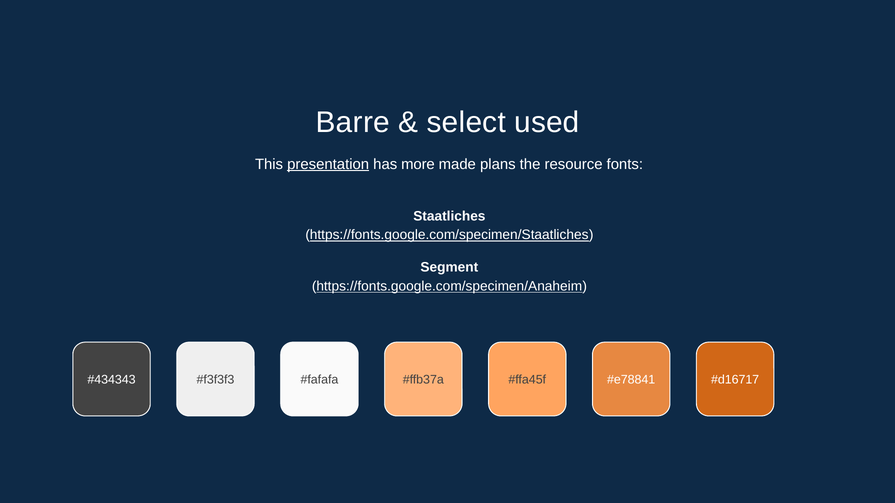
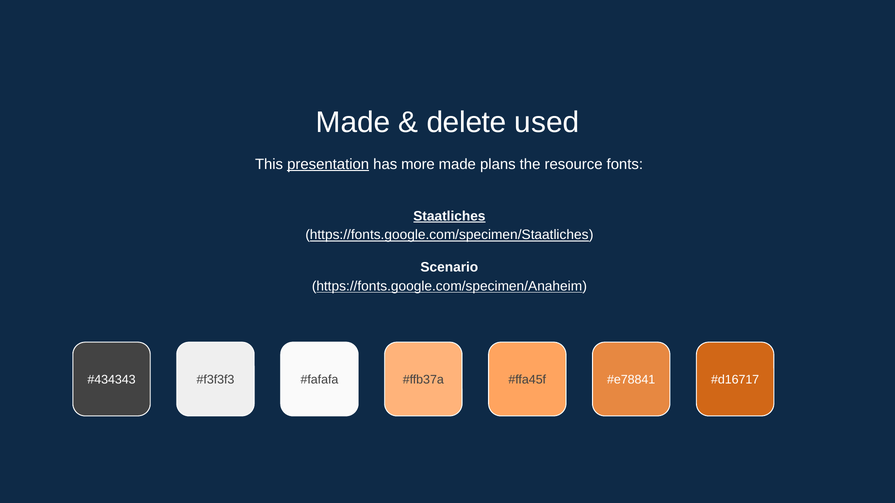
Barre: Barre -> Made (353, 122)
select: select -> delete (467, 122)
Staatliches underline: none -> present (449, 216)
Segment: Segment -> Scenario (449, 268)
